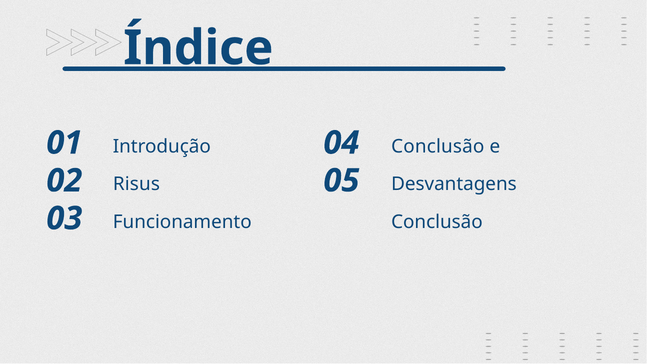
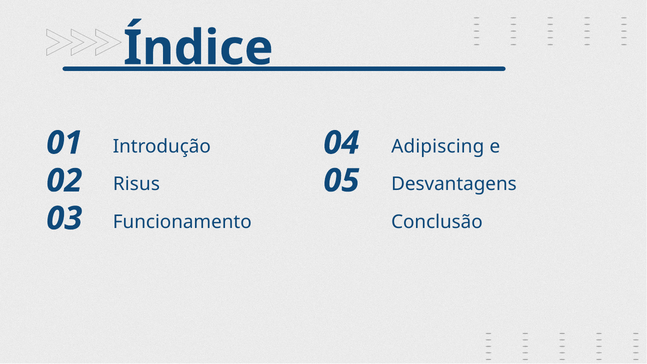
Conclusão: Conclusão -> Adipiscing (438, 146)
